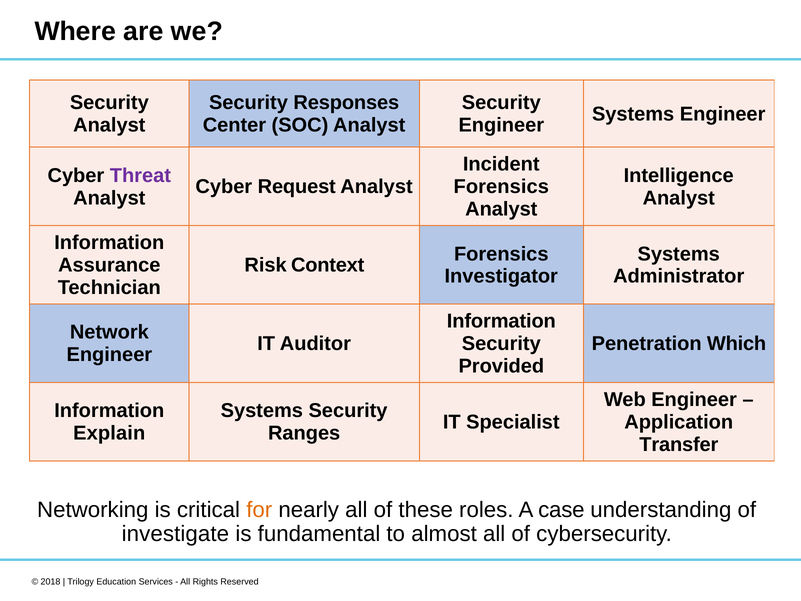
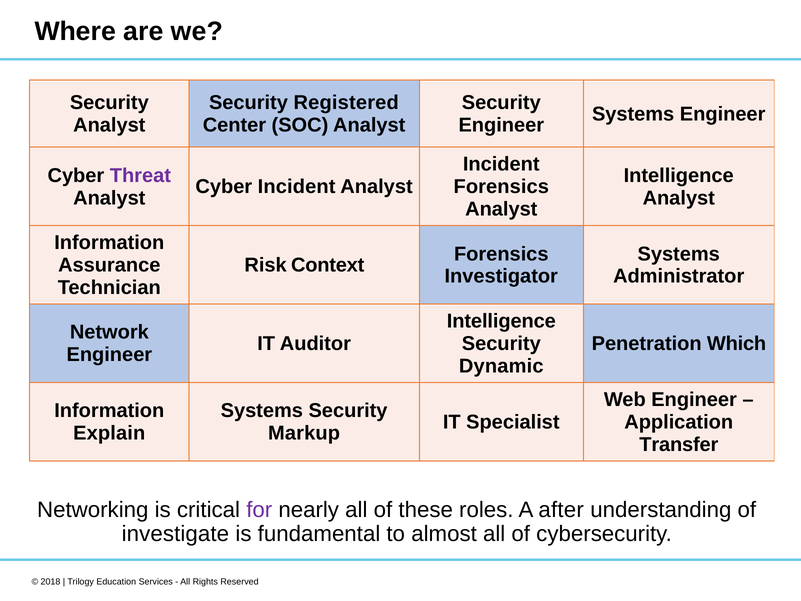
Responses: Responses -> Registered (346, 103)
Cyber Request: Request -> Incident (297, 187)
Information: Information -> Intelligence (501, 321)
Provided: Provided -> Dynamic (501, 366)
Ranges: Ranges -> Markup (304, 433)
for colour: orange -> purple (259, 510)
case: case -> after (561, 510)
